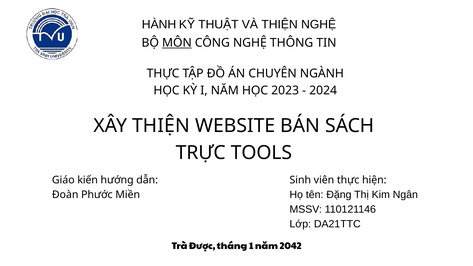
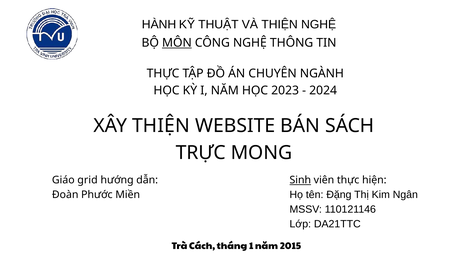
TOOLS: TOOLS -> MONG (261, 153)
kiến: kiến -> grid (88, 180)
Sinh underline: none -> present (300, 180)
Được: Được -> Cách (202, 246)
2042: 2042 -> 2015 (290, 246)
